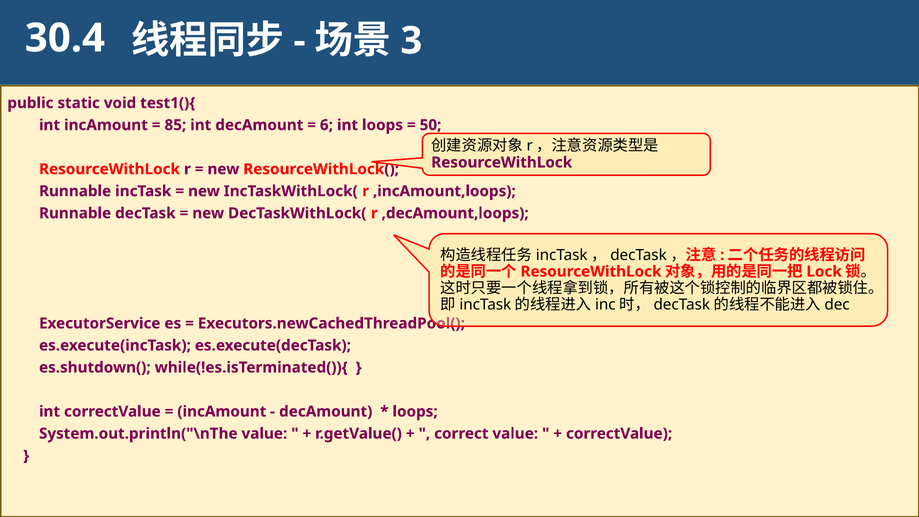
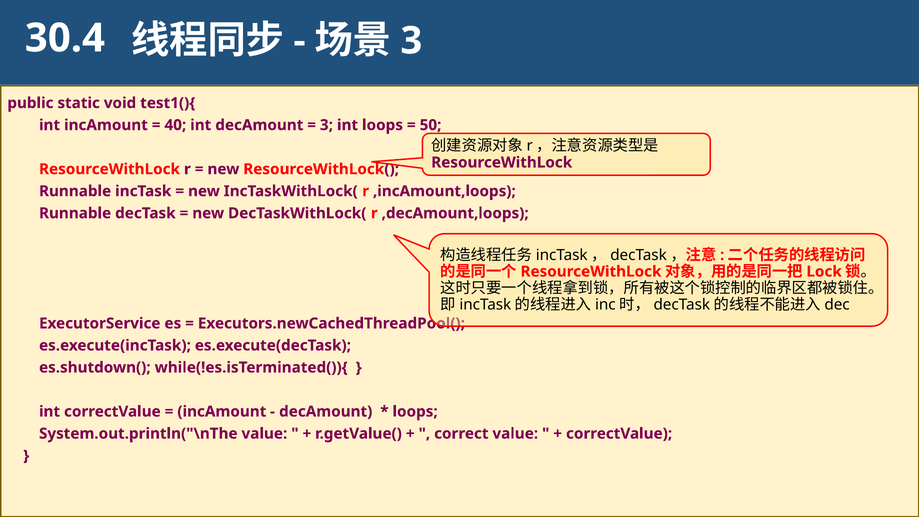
85: 85 -> 40 (175, 125)
6: 6 -> 3 (326, 125)
